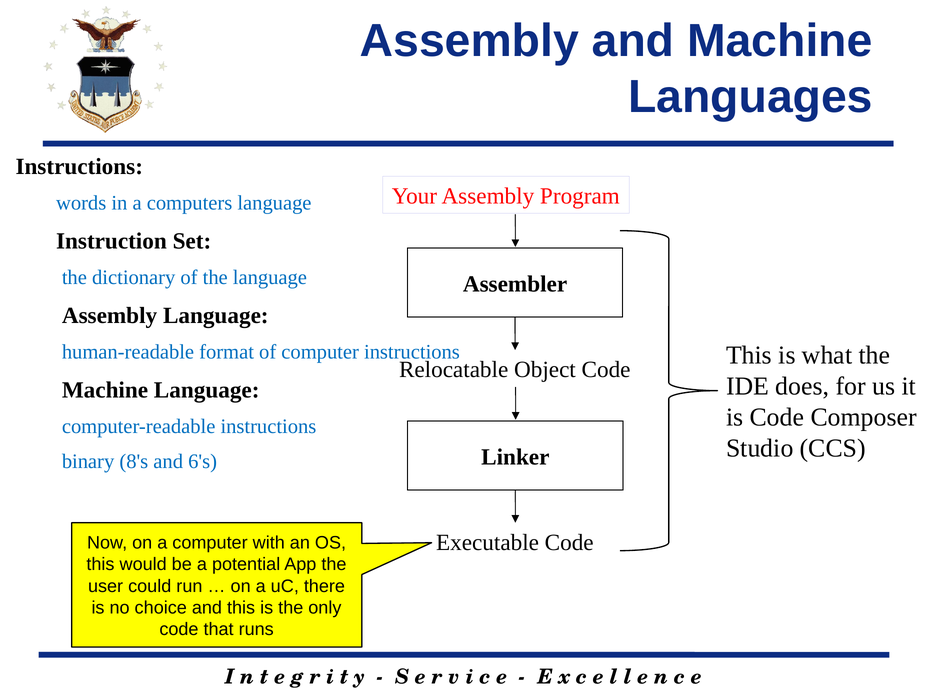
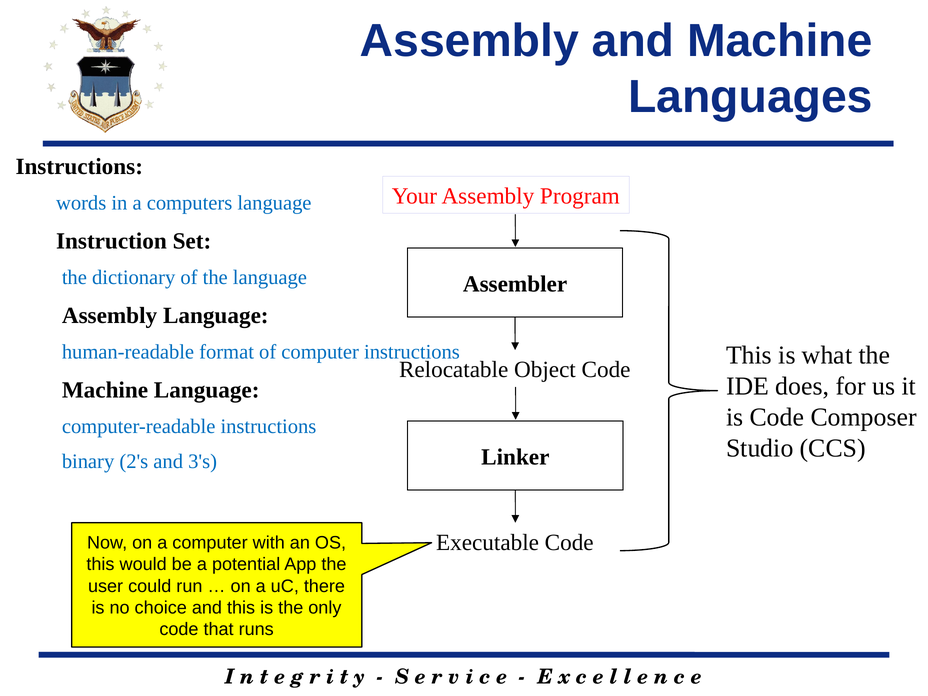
8's: 8's -> 2's (134, 462)
6's: 6's -> 3's (203, 462)
